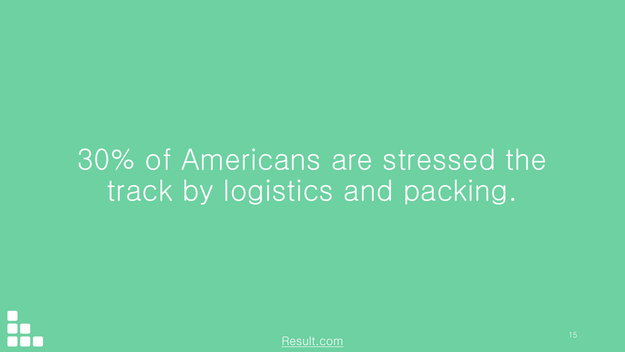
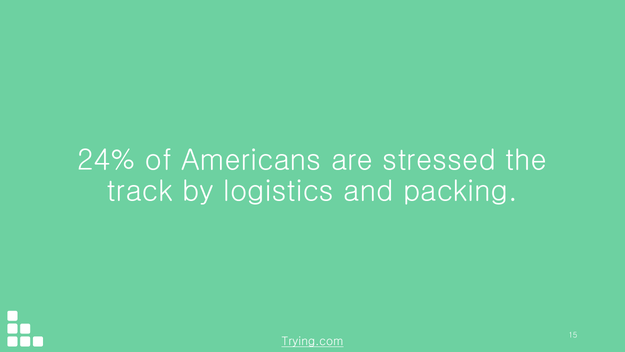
30%: 30% -> 24% (106, 160)
Result.com: Result.com -> Trying.com (312, 341)
